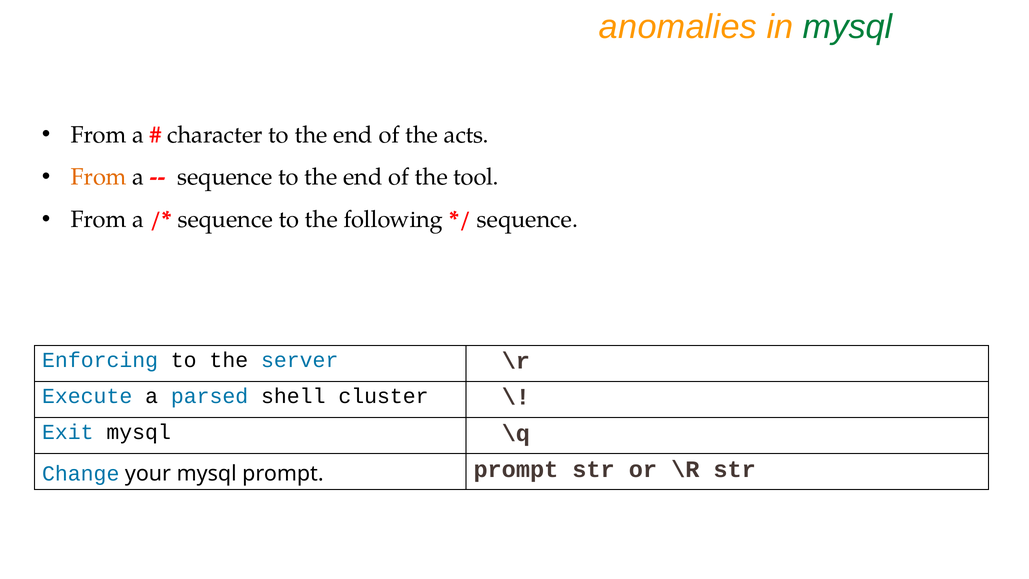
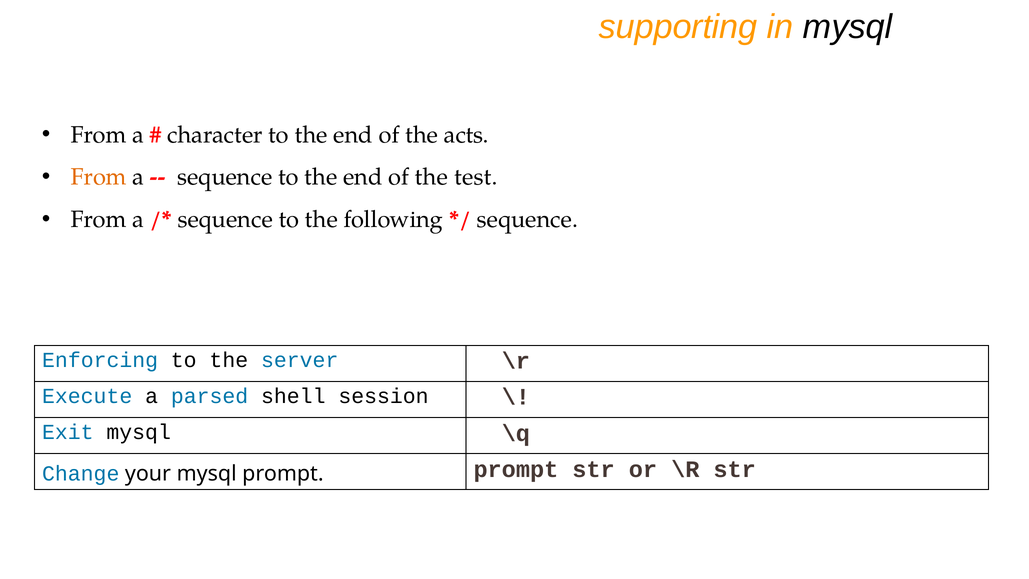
anomalies: anomalies -> supporting (678, 27)
mysql colour: green -> black (848, 27)
tool: tool -> test (476, 177)
cluster: cluster -> session (383, 396)
